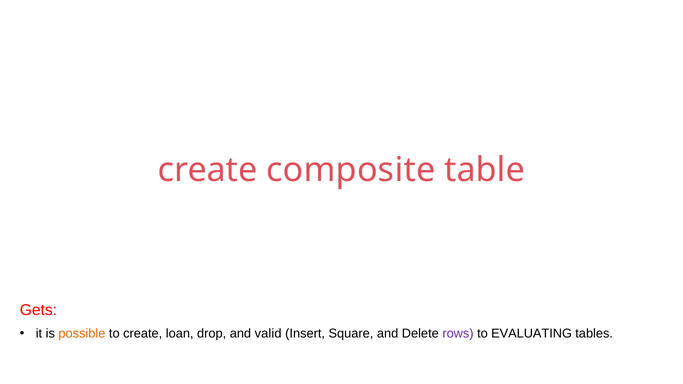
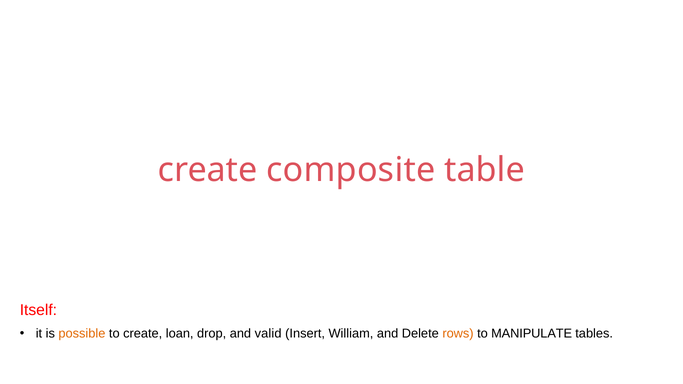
Gets: Gets -> Itself (38, 310)
Square: Square -> William (351, 334)
rows colour: purple -> orange (458, 334)
EVALUATING: EVALUATING -> MANIPULATE (532, 334)
